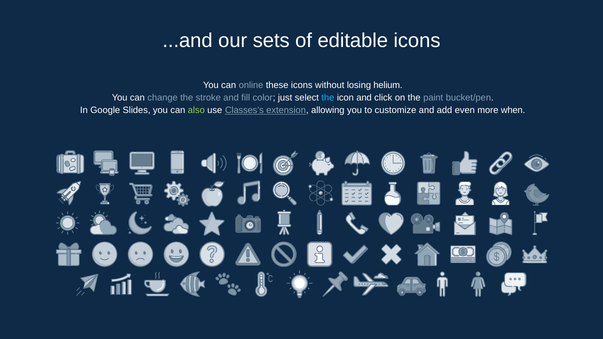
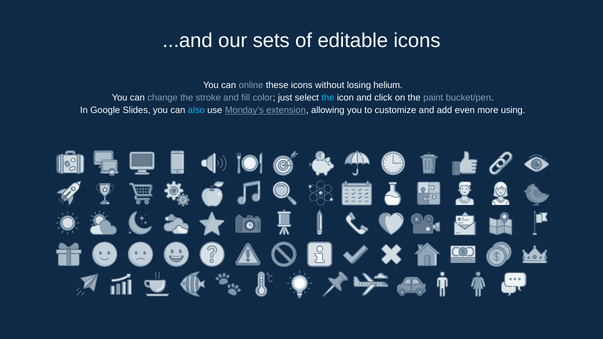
also colour: light green -> light blue (196, 111)
Classes’s: Classes’s -> Monday’s (244, 111)
when: when -> using (513, 111)
